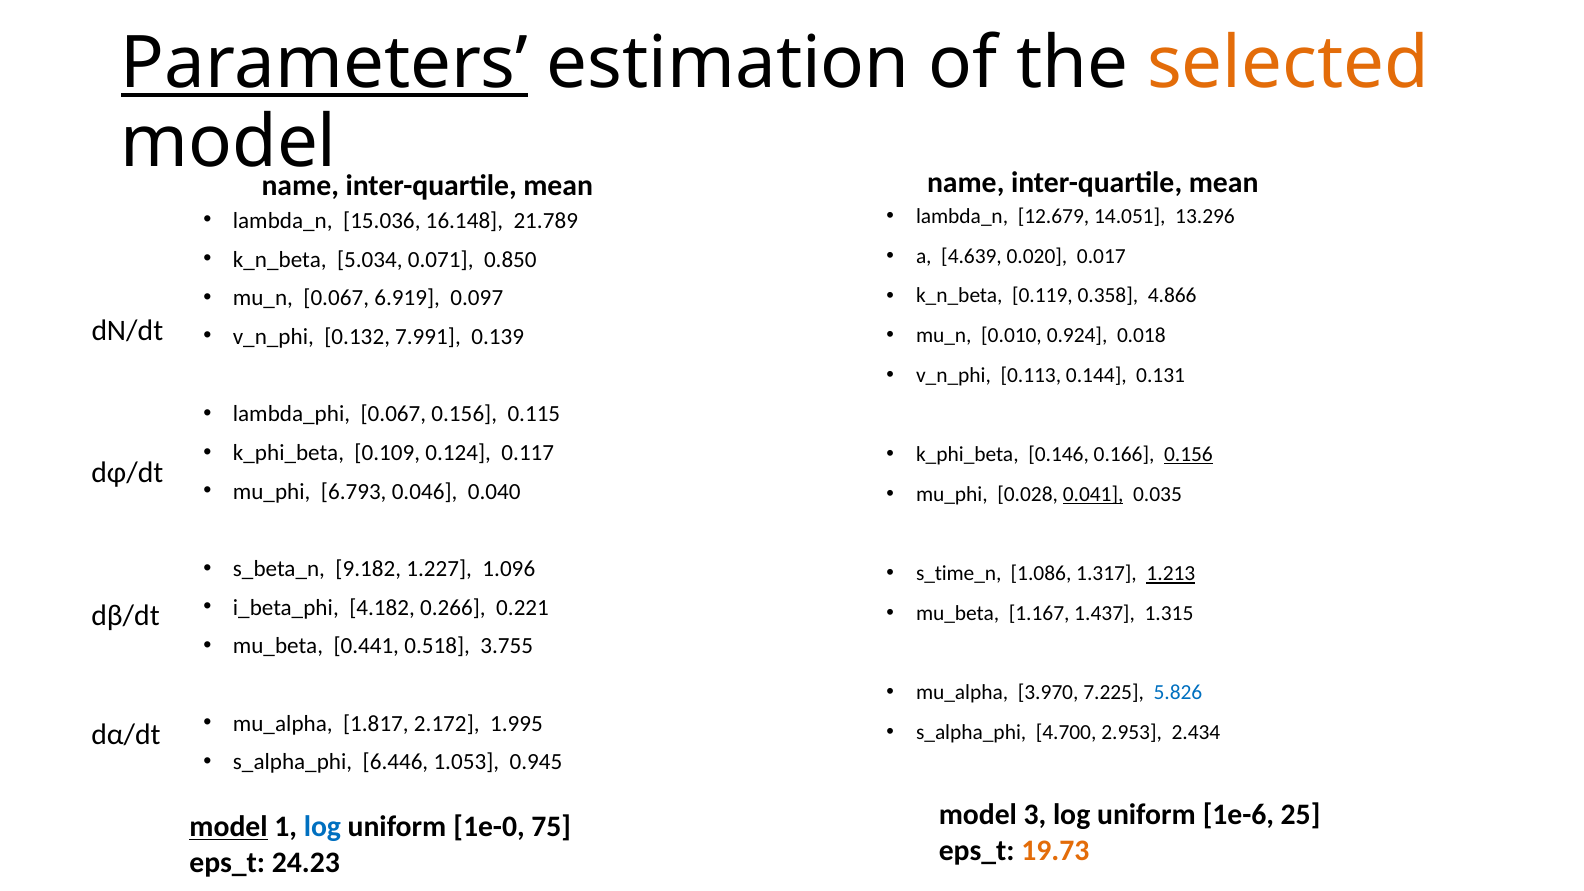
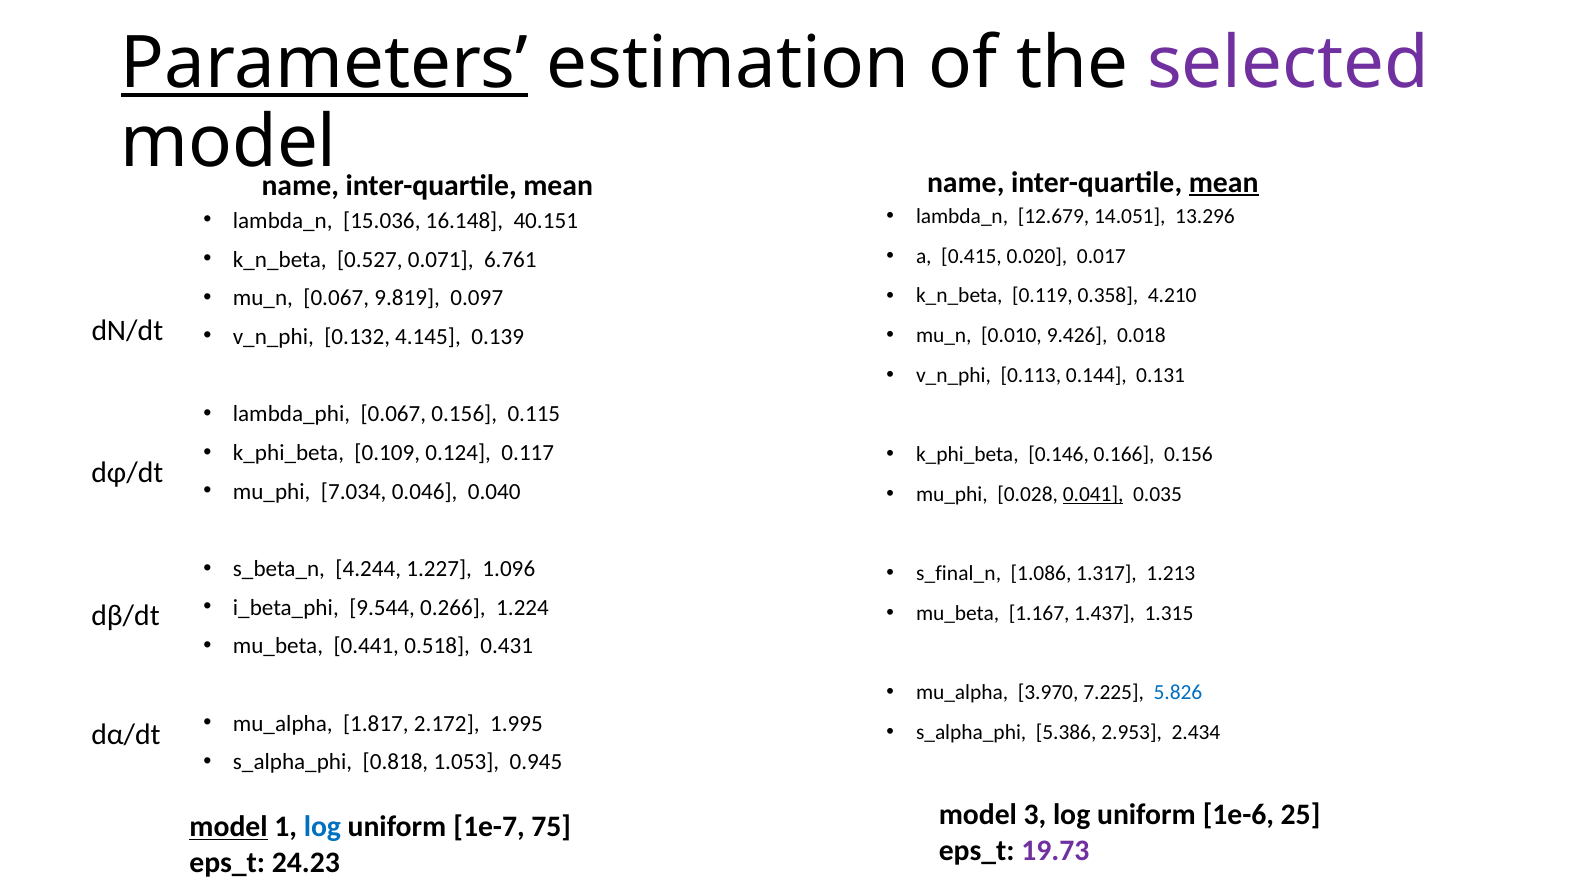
selected colour: orange -> purple (1288, 64)
mean underline: none -> present (1224, 182)
21.789: 21.789 -> 40.151 (546, 221)
4.639: 4.639 -> 0.415 (972, 256)
5.034: 5.034 -> 0.527 (370, 259)
0.850: 0.850 -> 6.761 (510, 259)
4.866: 4.866 -> 4.210 (1172, 296)
6.919: 6.919 -> 9.819 (407, 298)
7.991: 7.991 -> 4.145 (428, 337)
0.924: 0.924 -> 9.426 (1077, 335)
0.156 underline: present -> none (1188, 455)
6.793: 6.793 -> 7.034 (354, 492)
9.182: 9.182 -> 4.244 (368, 569)
s_time_n: s_time_n -> s_final_n (959, 574)
1.213 underline: present -> none (1171, 574)
4.182: 4.182 -> 9.544 (382, 608)
0.221: 0.221 -> 1.224 (523, 608)
3.755: 3.755 -> 0.431 (507, 646)
4.700: 4.700 -> 5.386 (1066, 732)
6.446: 6.446 -> 0.818 (395, 762)
1e-0: 1e-0 -> 1e-7 (489, 827)
19.73 colour: orange -> purple (1055, 851)
